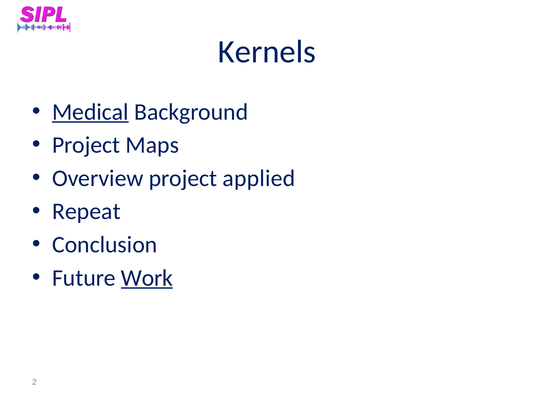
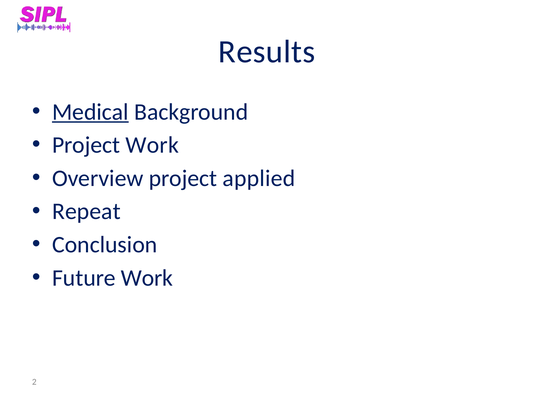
Kernels: Kernels -> Results (267, 52)
Project Maps: Maps -> Work (152, 145)
Work underline: present -> none (147, 278)
